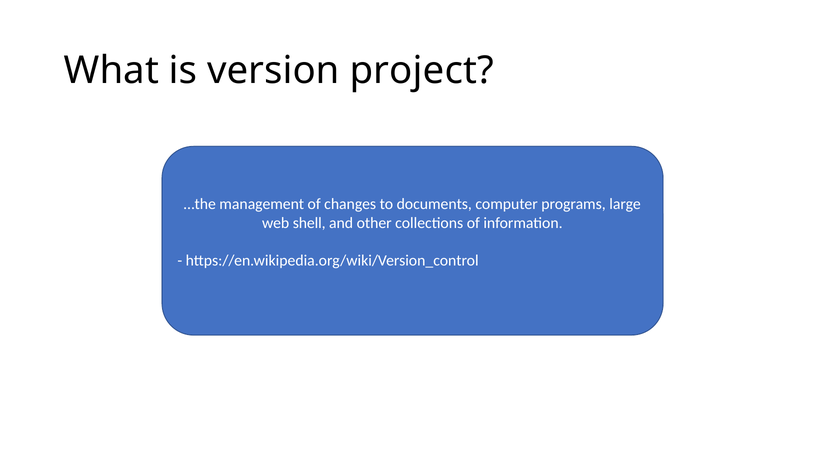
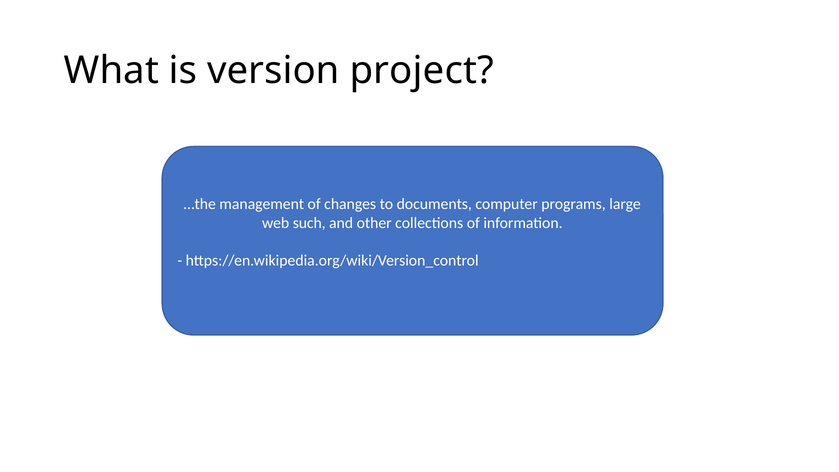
shell: shell -> such (309, 223)
